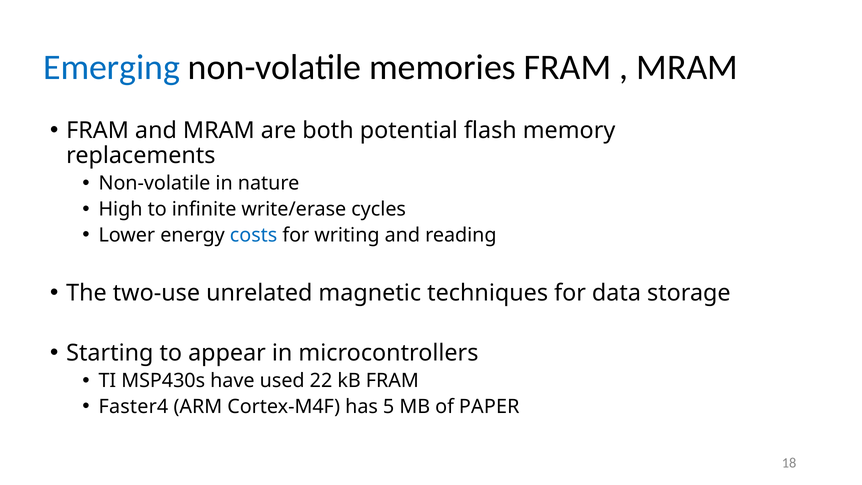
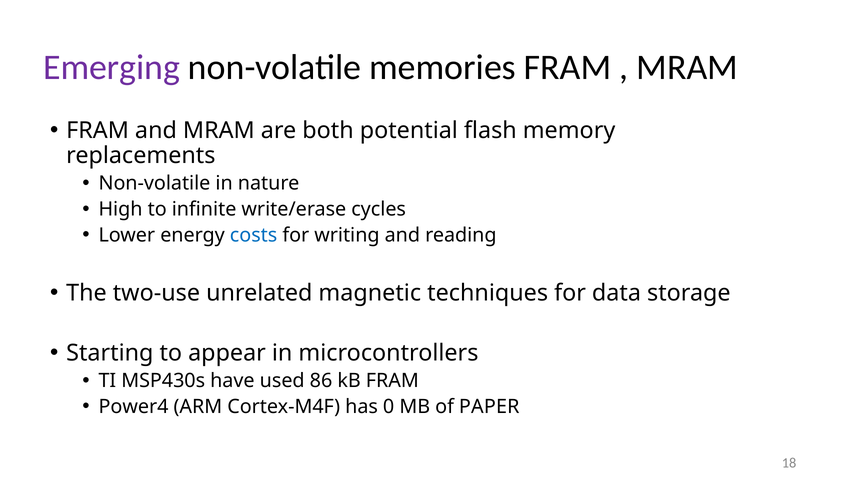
Emerging colour: blue -> purple (112, 68)
22: 22 -> 86 (321, 381)
Faster4: Faster4 -> Power4 (134, 406)
5: 5 -> 0 (389, 406)
